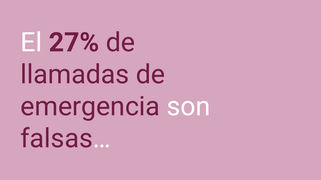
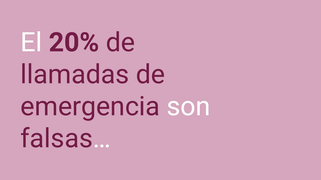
27%: 27% -> 20% (74, 43)
